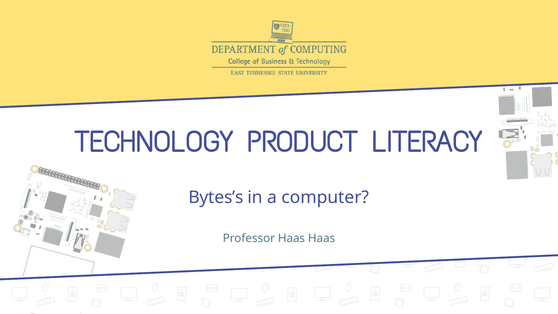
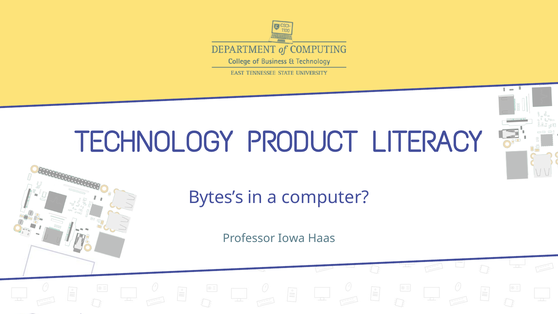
Professor Haas: Haas -> Iowa (291, 238)
